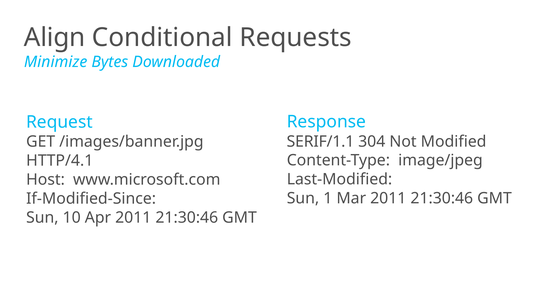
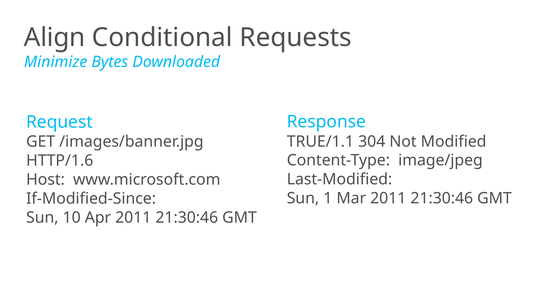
SERIF/1.1: SERIF/1.1 -> TRUE/1.1 (320, 141)
HTTP/4.1: HTTP/4.1 -> HTTP/1.6 (60, 161)
